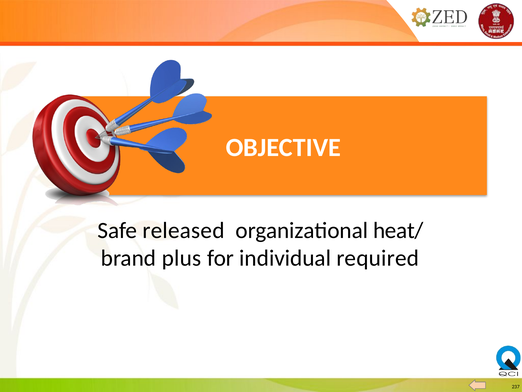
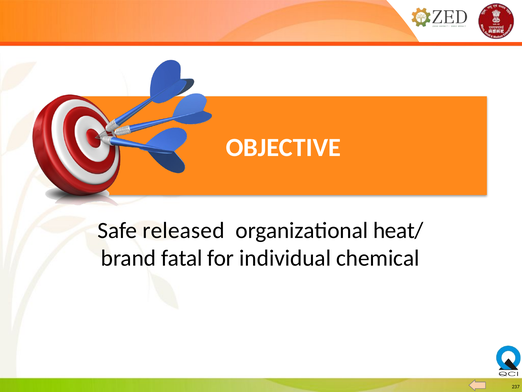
plus: plus -> fatal (182, 258)
required: required -> chemical (378, 258)
